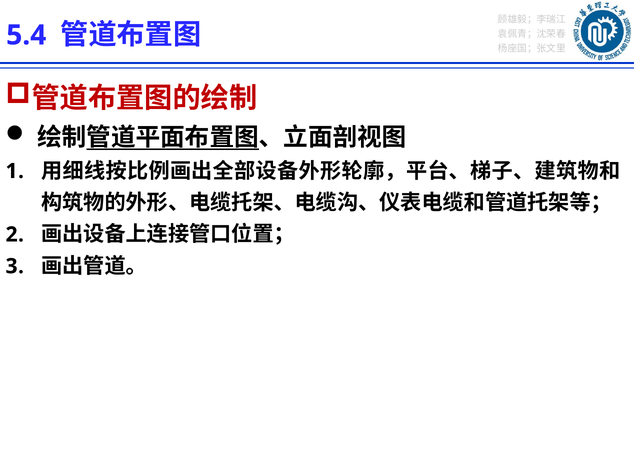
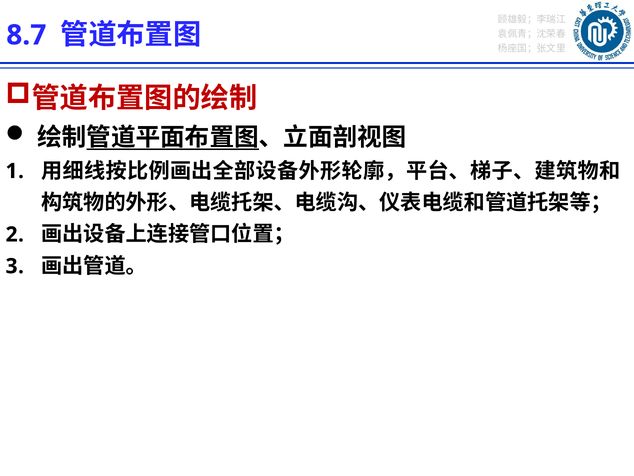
5.4: 5.4 -> 8.7 (26, 35)
